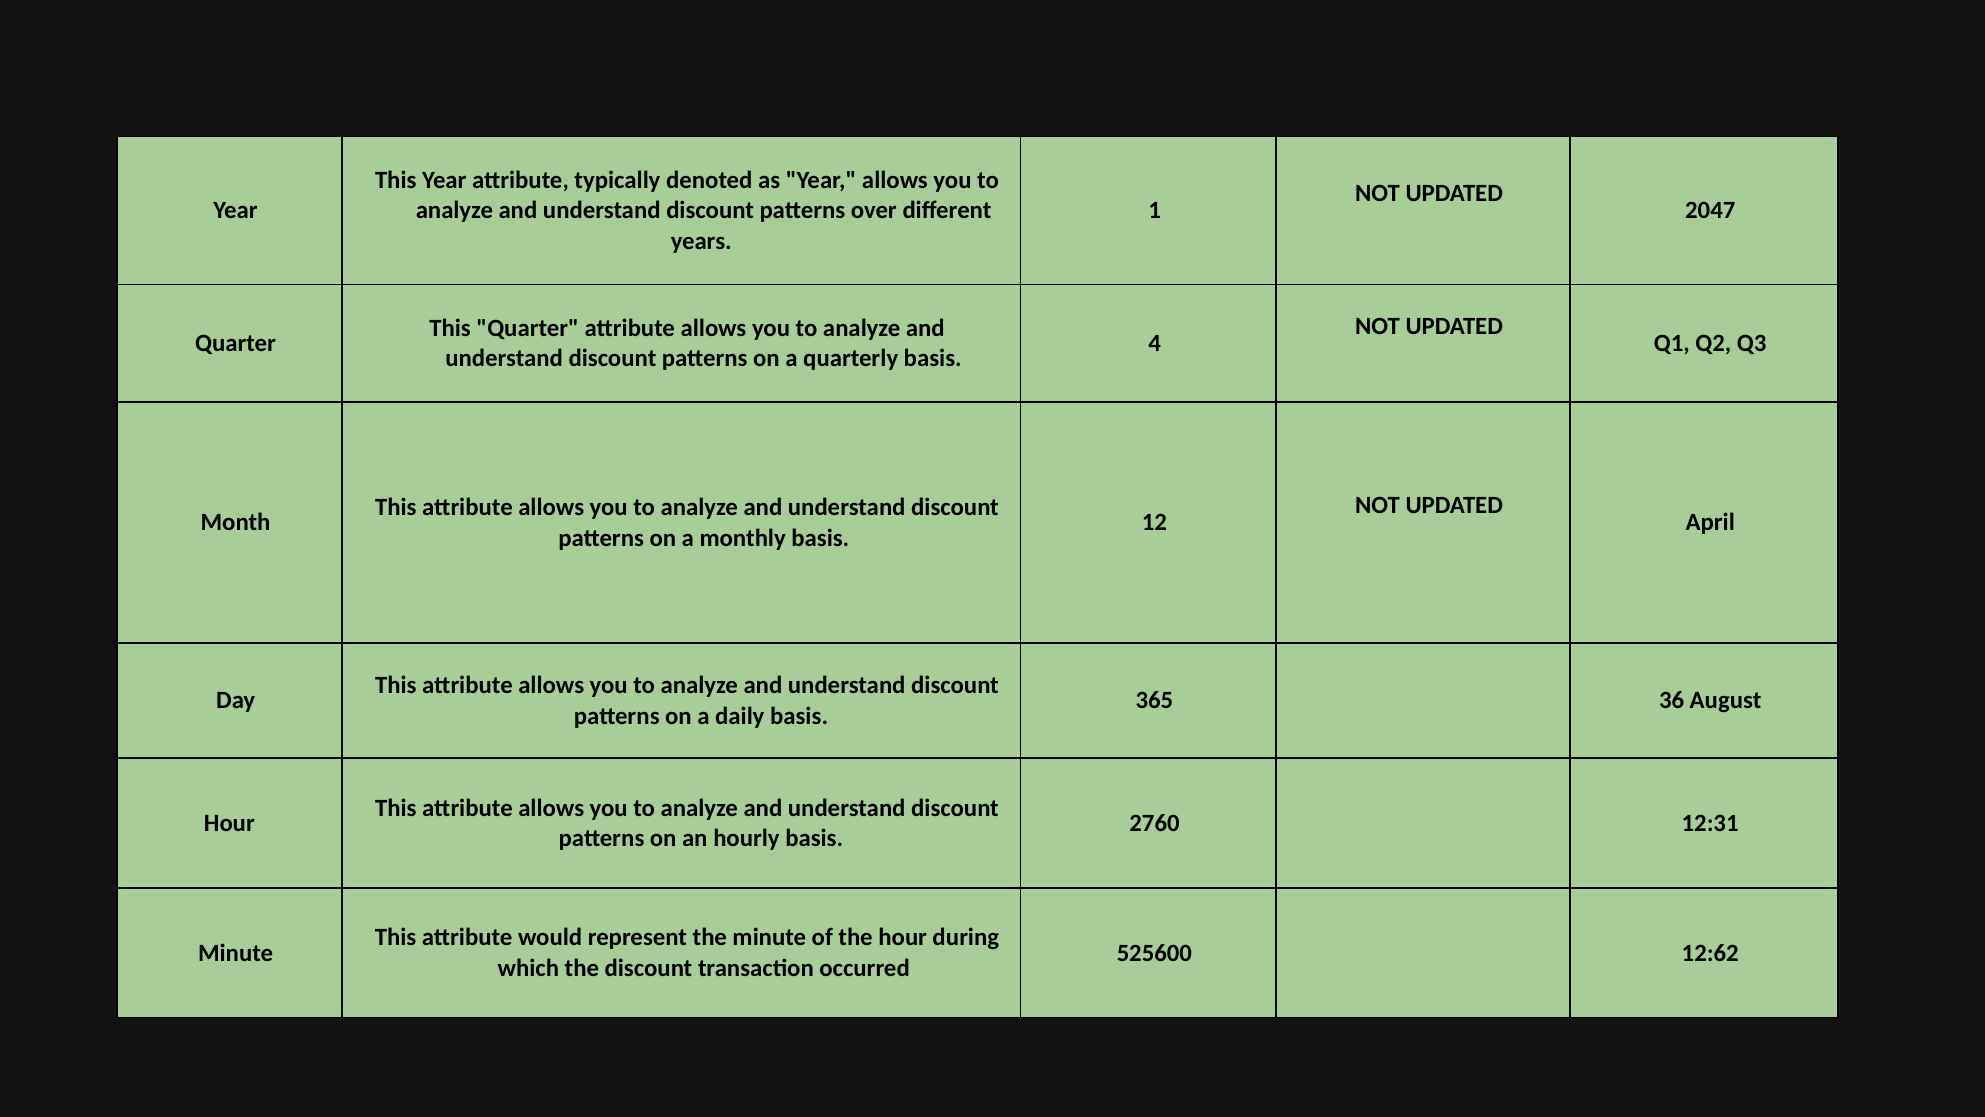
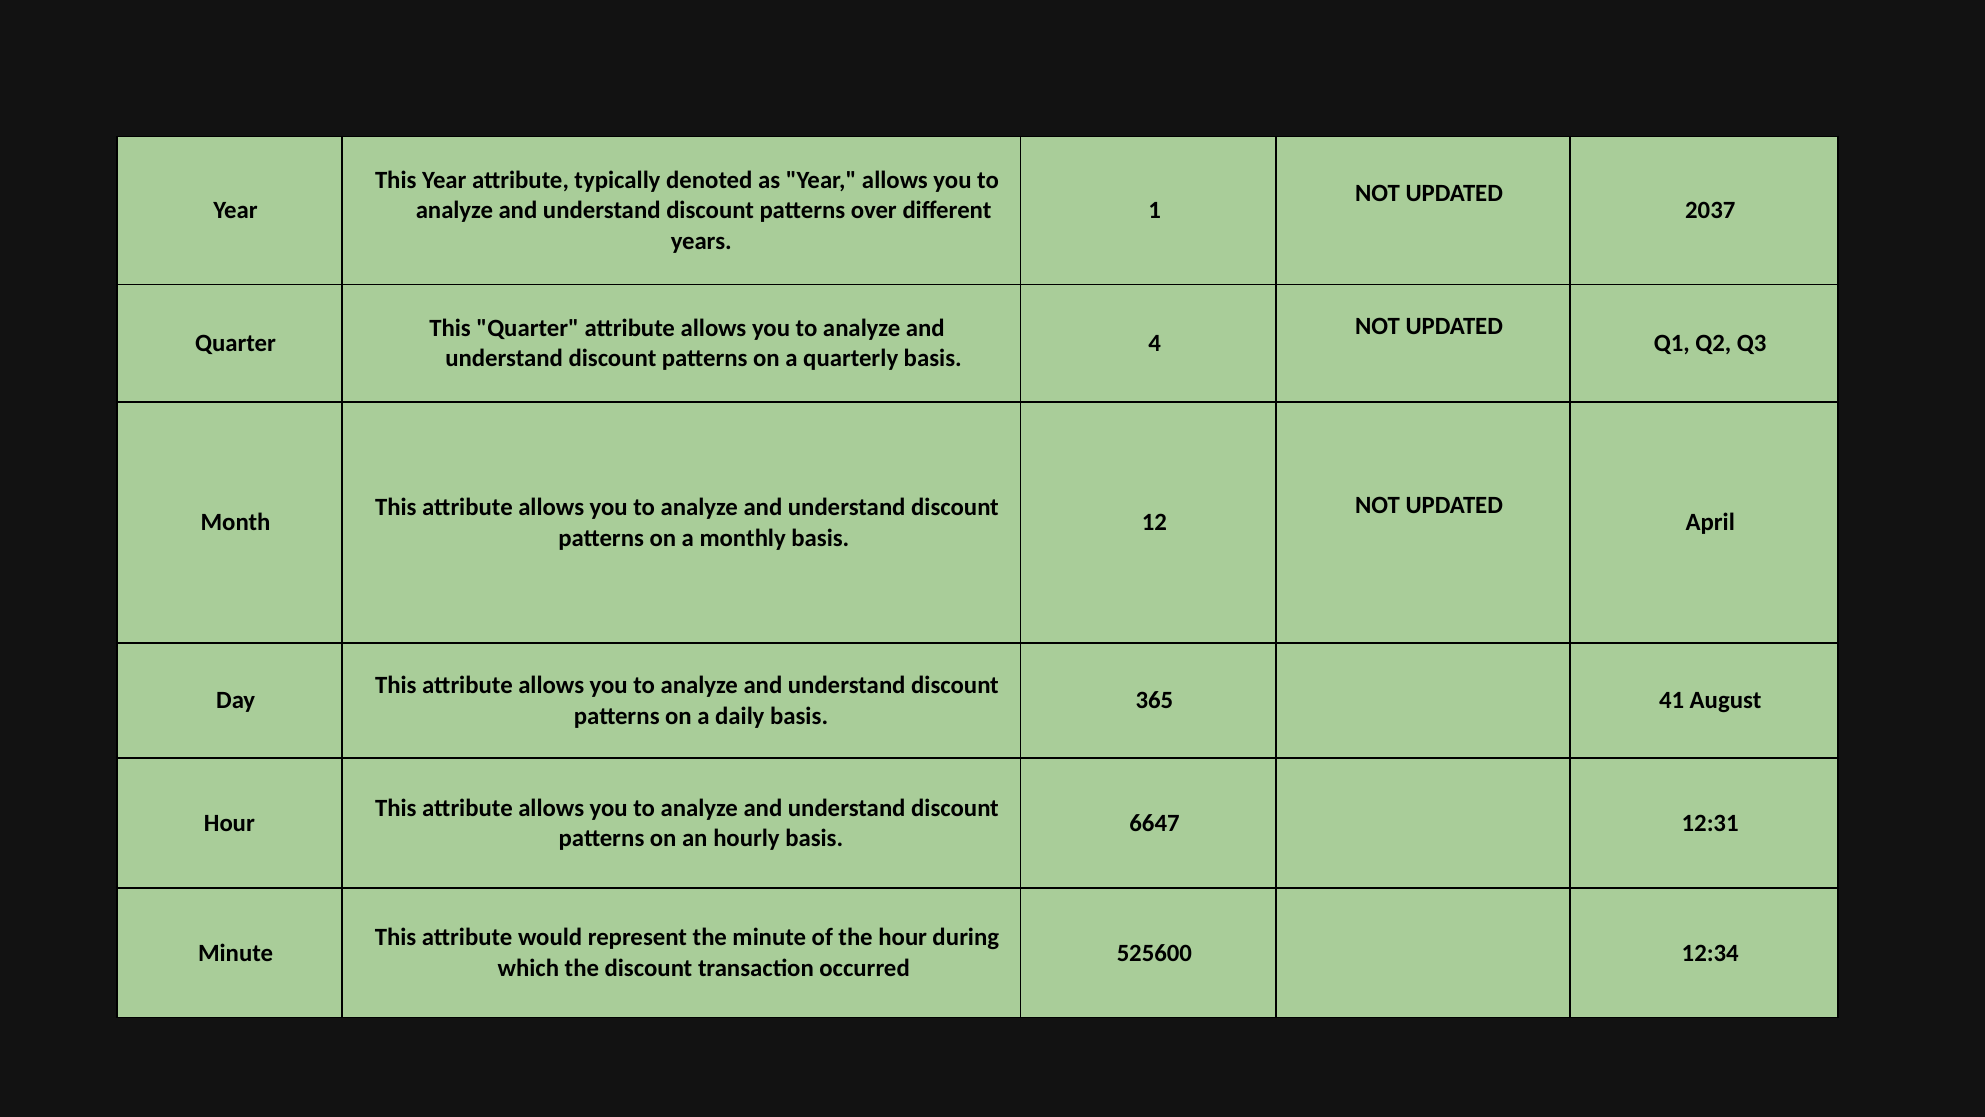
2047: 2047 -> 2037 (1710, 211)
36: 36 -> 41 (1672, 700)
2760: 2760 -> 6647 (1155, 823)
12:62: 12:62 -> 12:34 (1710, 953)
